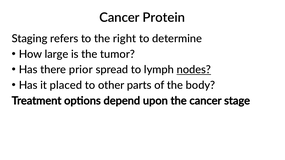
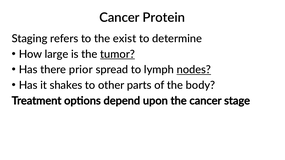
right: right -> exist (125, 39)
tumor underline: none -> present (118, 54)
placed: placed -> shakes (66, 85)
